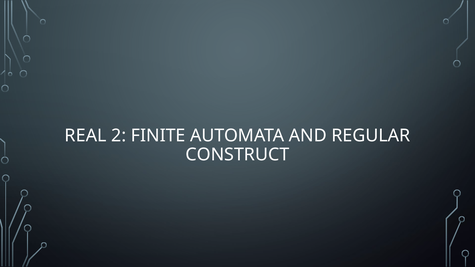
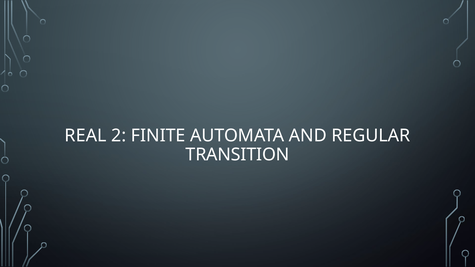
CONSTRUCT: CONSTRUCT -> TRANSITION (237, 155)
